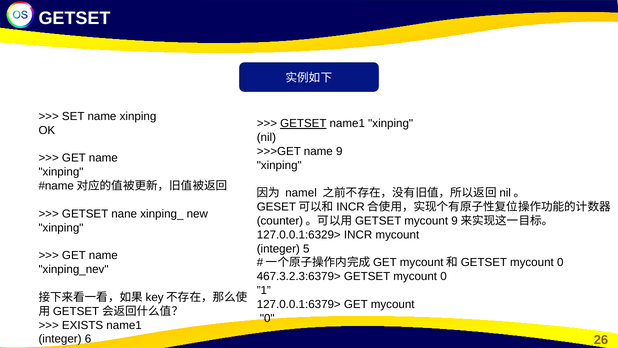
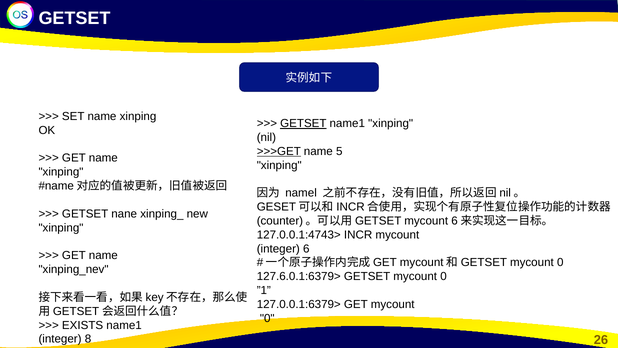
>>>GET underline: none -> present (279, 151)
name 9: 9 -> 5 (339, 151)
mycount 9: 9 -> 6 (454, 221)
127.0.0.1:6329>: 127.0.0.1:6329> -> 127.0.0.1:4743> (299, 235)
integer 5: 5 -> 6 (306, 248)
467.3.2.3:6379>: 467.3.2.3:6379> -> 127.6.0.1:6379> (299, 276)
6: 6 -> 8 (88, 339)
